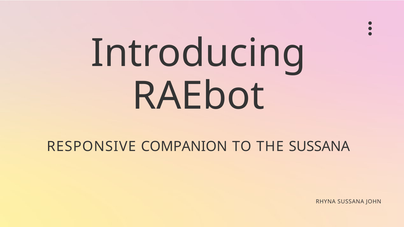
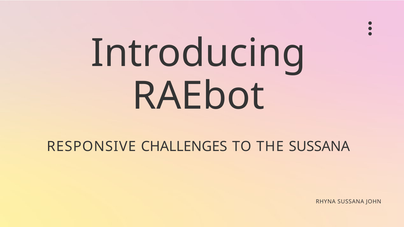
COMPANION: COMPANION -> CHALLENGES (184, 147)
